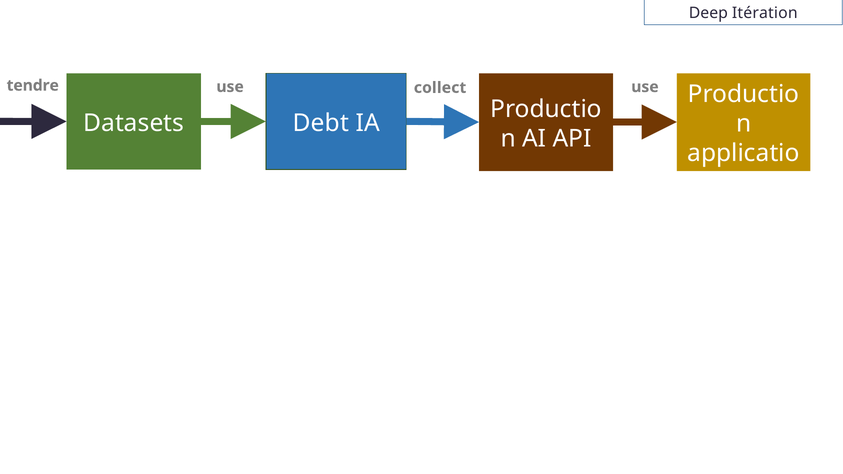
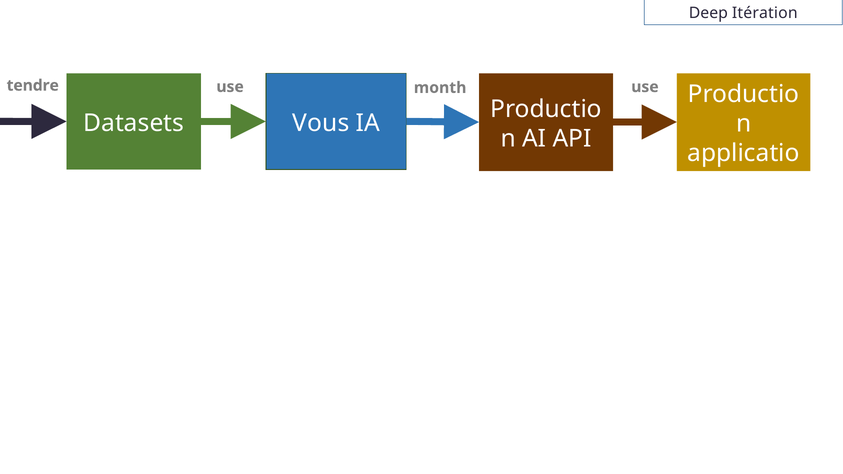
collect: collect -> month (440, 88)
Debt: Debt -> Vous (321, 123)
